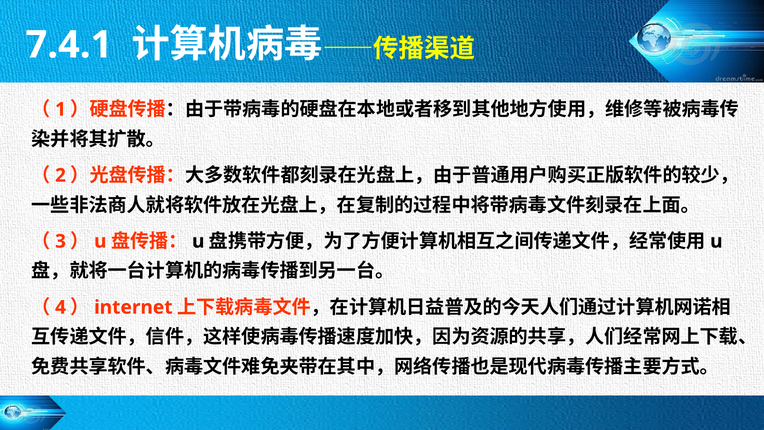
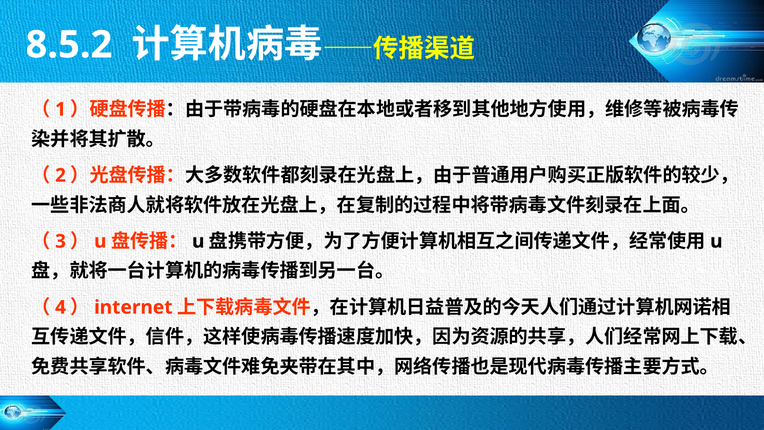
7.4.1: 7.4.1 -> 8.5.2 (69, 45)
